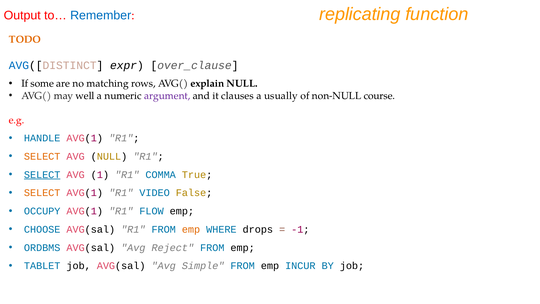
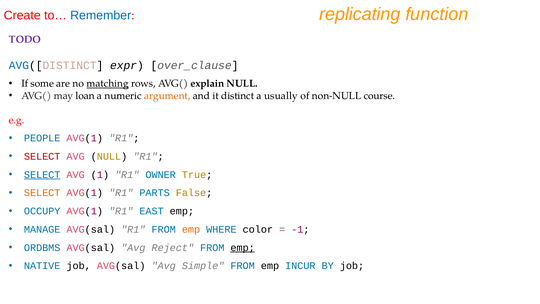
Output: Output -> Create (22, 15)
TODO colour: orange -> purple (25, 39)
matching underline: none -> present (108, 83)
well: well -> loan (85, 96)
argument colour: purple -> orange (167, 96)
clauses: clauses -> distinct (238, 96)
HANDLE: HANDLE -> PEOPLE (42, 138)
SELECT colour: orange -> red (42, 156)
COMMA: COMMA -> OWNER (161, 175)
VIDEO: VIDEO -> PARTS (155, 193)
FLOW: FLOW -> EAST (152, 211)
CHOOSE: CHOOSE -> MANAGE (42, 229)
drops: drops -> color (258, 229)
emp underline: none -> present (243, 248)
TABLET: TABLET -> NATIVE (42, 266)
